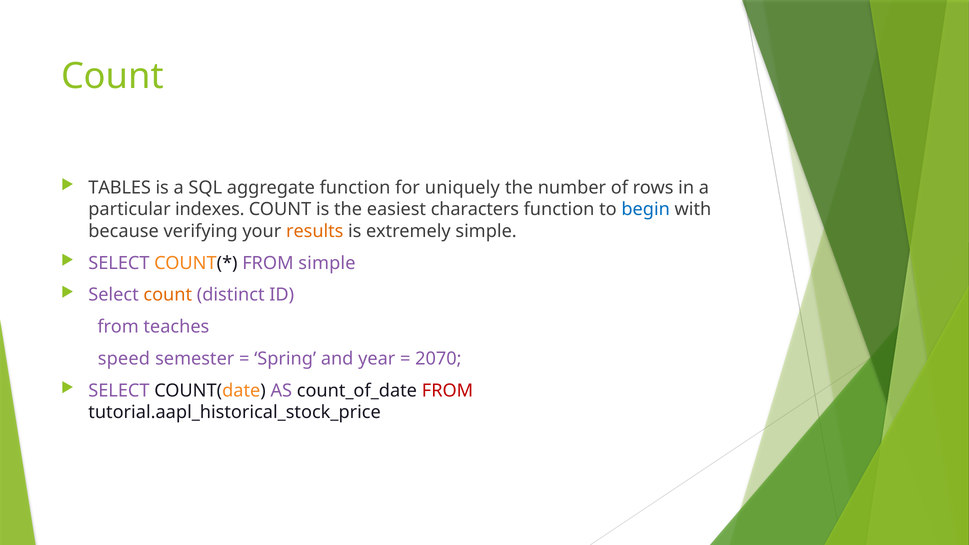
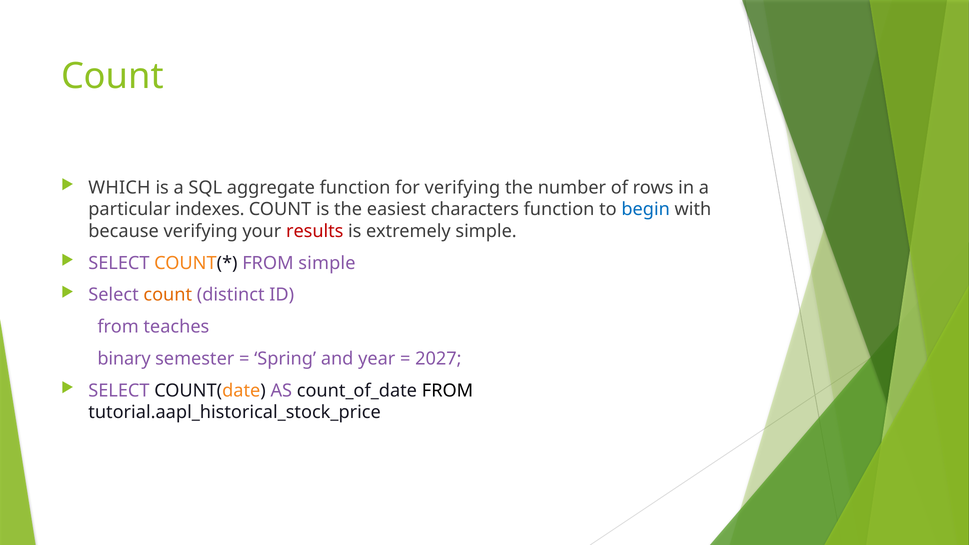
TABLES: TABLES -> WHICH (119, 188)
for uniquely: uniquely -> verifying (462, 188)
results colour: orange -> red (315, 231)
speed: speed -> binary (124, 359)
2070: 2070 -> 2027 (438, 359)
FROM colour: red -> black (448, 391)
